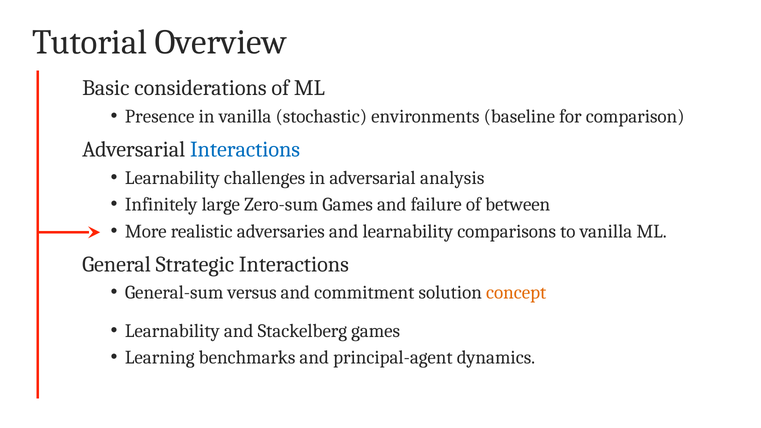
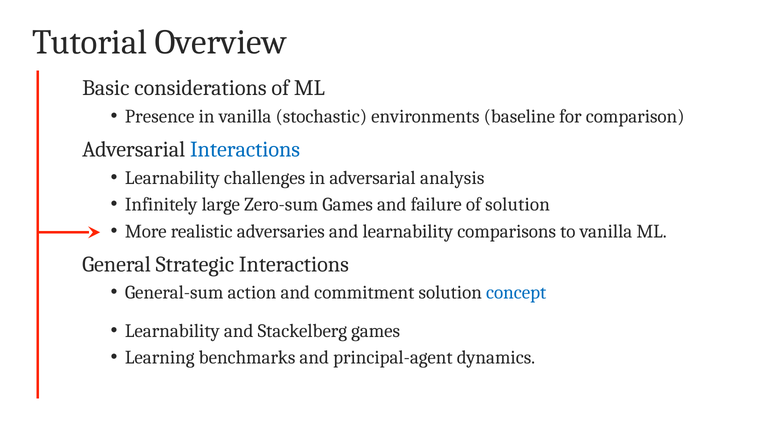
of between: between -> solution (518, 205)
versus: versus -> action (252, 293)
concept colour: orange -> blue (516, 293)
